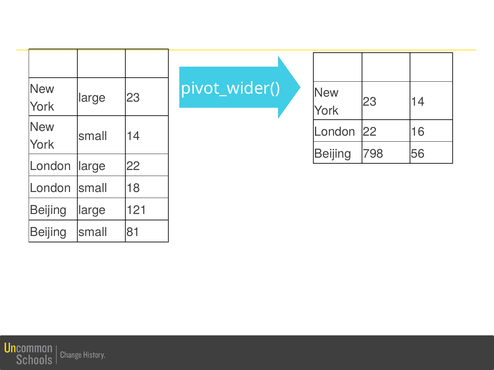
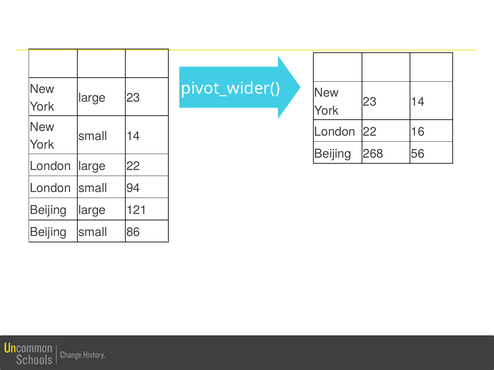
798: 798 -> 268 (373, 154)
18: 18 -> 94 (133, 188)
81: 81 -> 86 (133, 232)
